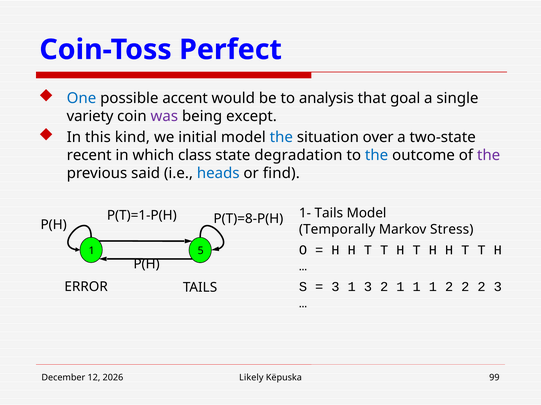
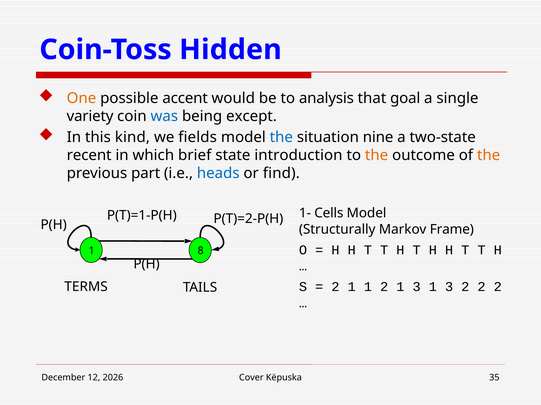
Perfect: Perfect -> Hidden (230, 50)
One colour: blue -> orange (81, 98)
was colour: purple -> blue (164, 116)
initial: initial -> fields (198, 138)
over: over -> nine (378, 138)
class: class -> brief (195, 156)
degradation: degradation -> introduction (298, 156)
the colour: blue -> orange (377, 156)
the colour: purple -> orange (489, 156)
said: said -> part (146, 174)
1- Tails: Tails -> Cells (329, 213)
P(T)=8-P(H: P(T)=8-P(H -> P(T)=2-P(H (248, 219)
Temporally: Temporally -> Structurally (337, 230)
Stress: Stress -> Frame (452, 230)
5: 5 -> 8 (201, 251)
3: 3 -> 2 (335, 287)
1 3: 3 -> 1 (368, 287)
2 1 1: 1 -> 3 (417, 287)
2: 2 -> 3 (449, 287)
2 2 3: 3 -> 2 (498, 287)
ERROR: ERROR -> TERMS (86, 287)
Likely: Likely -> Cover (251, 378)
99: 99 -> 35 (494, 378)
